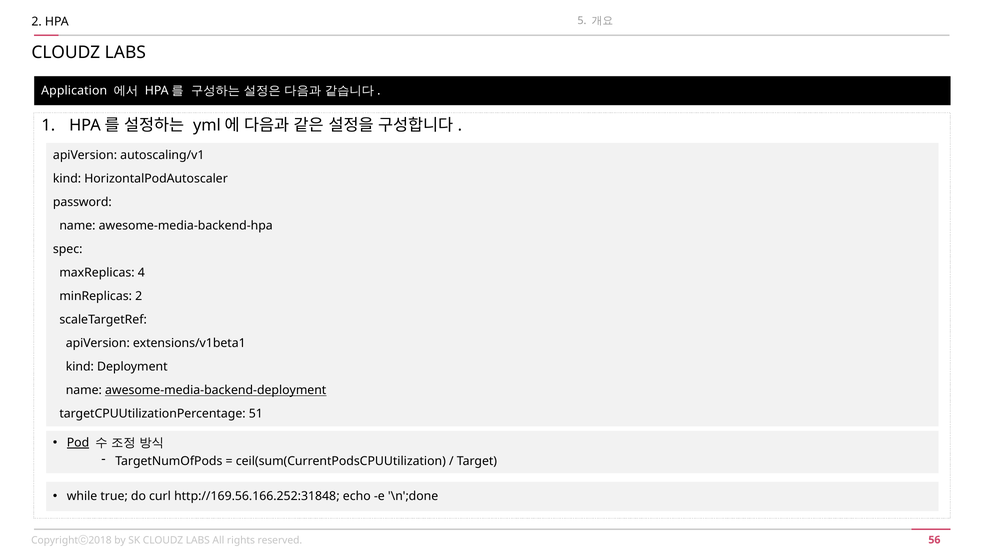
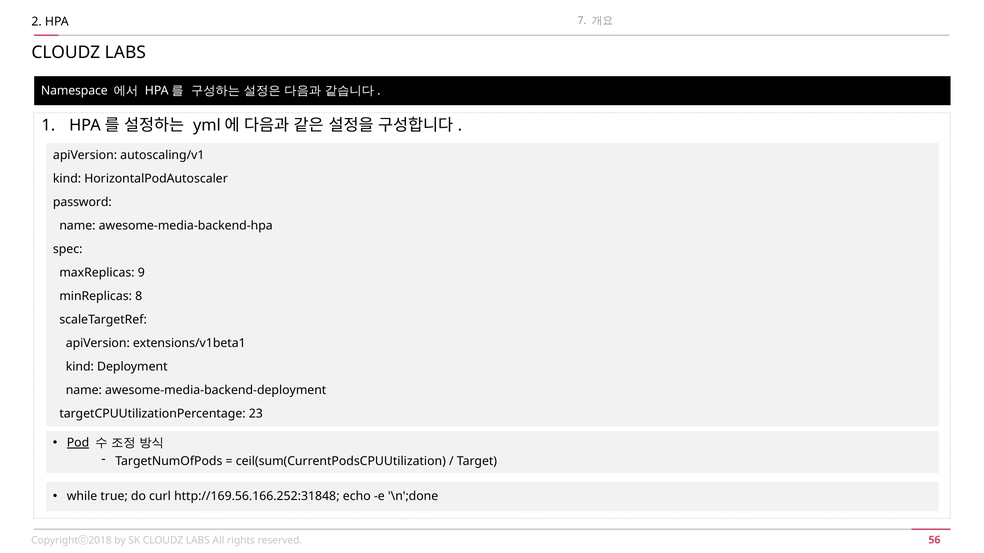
5: 5 -> 7 (582, 21)
Application: Application -> Namespace (74, 91)
4: 4 -> 9 (141, 273)
minReplicas 2: 2 -> 8 (139, 297)
awesome-media-backend-deployment underline: present -> none (216, 391)
51: 51 -> 23 (256, 414)
